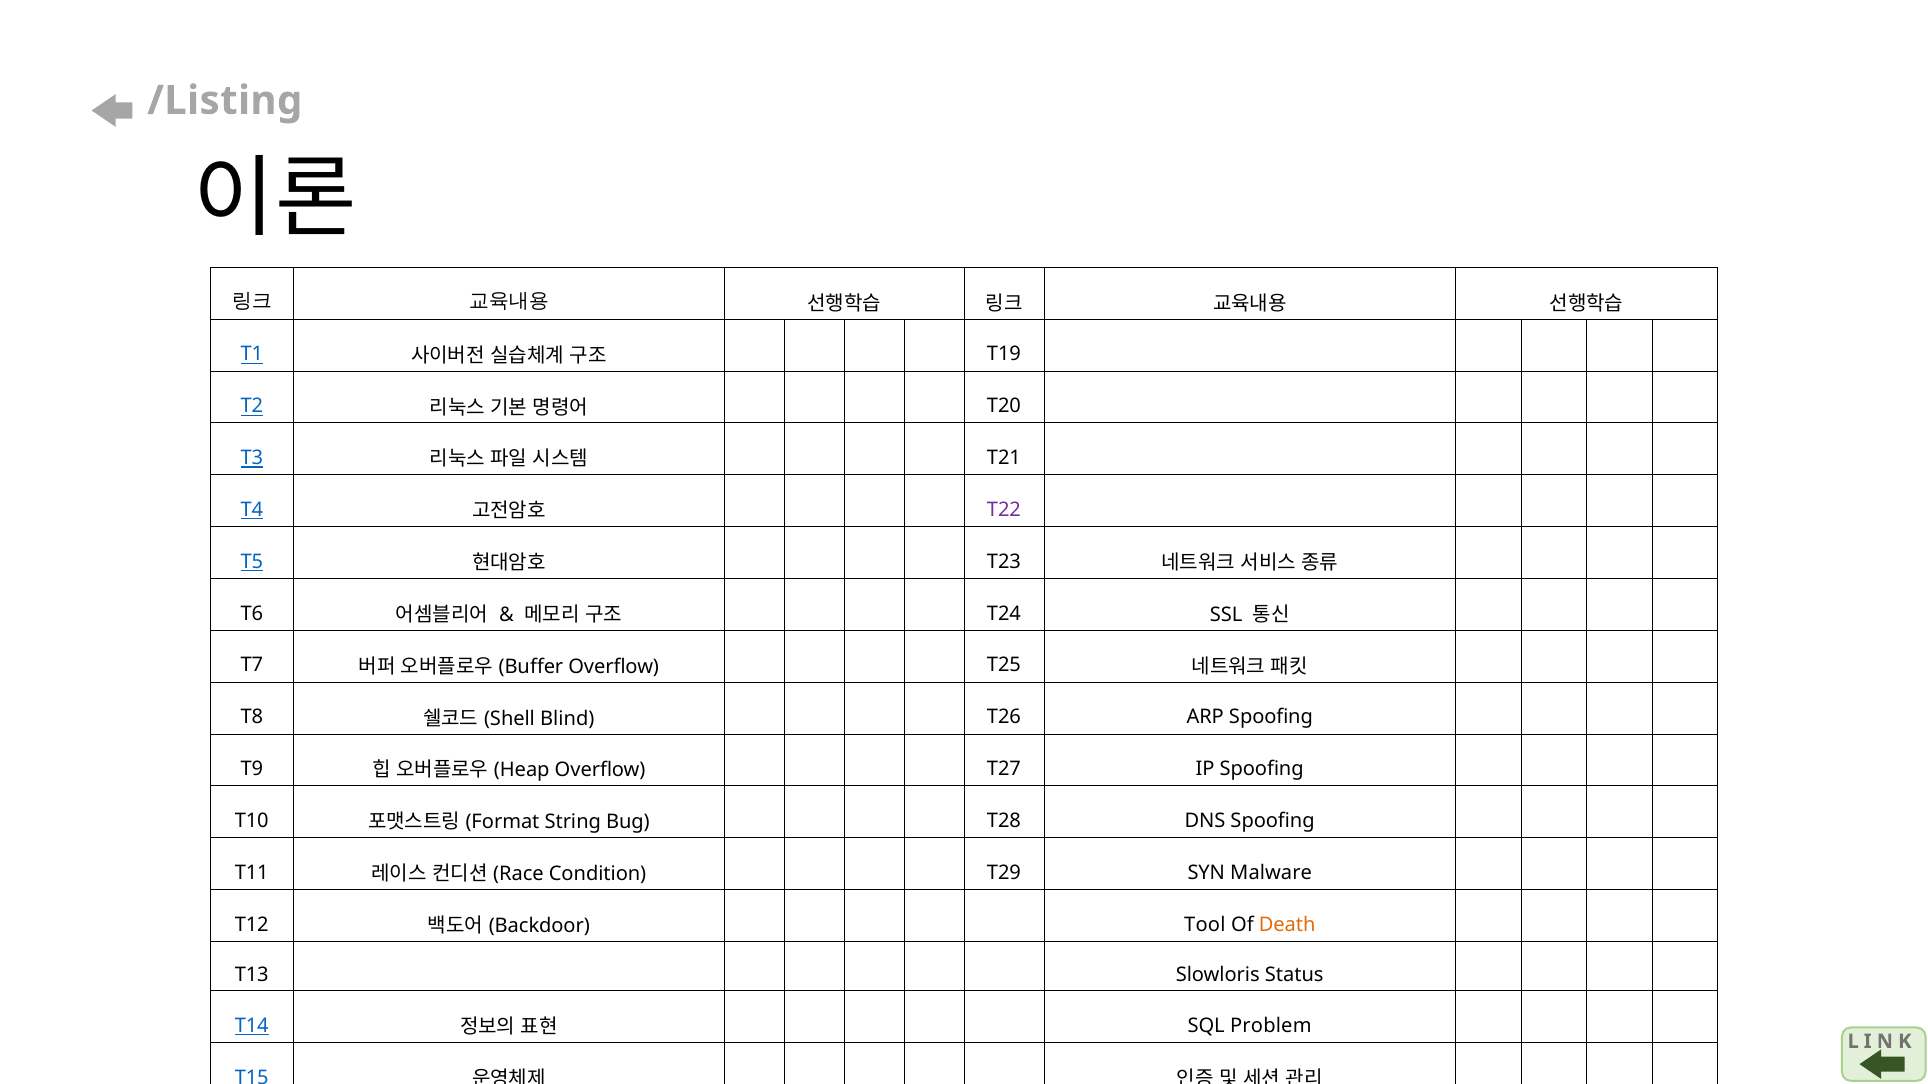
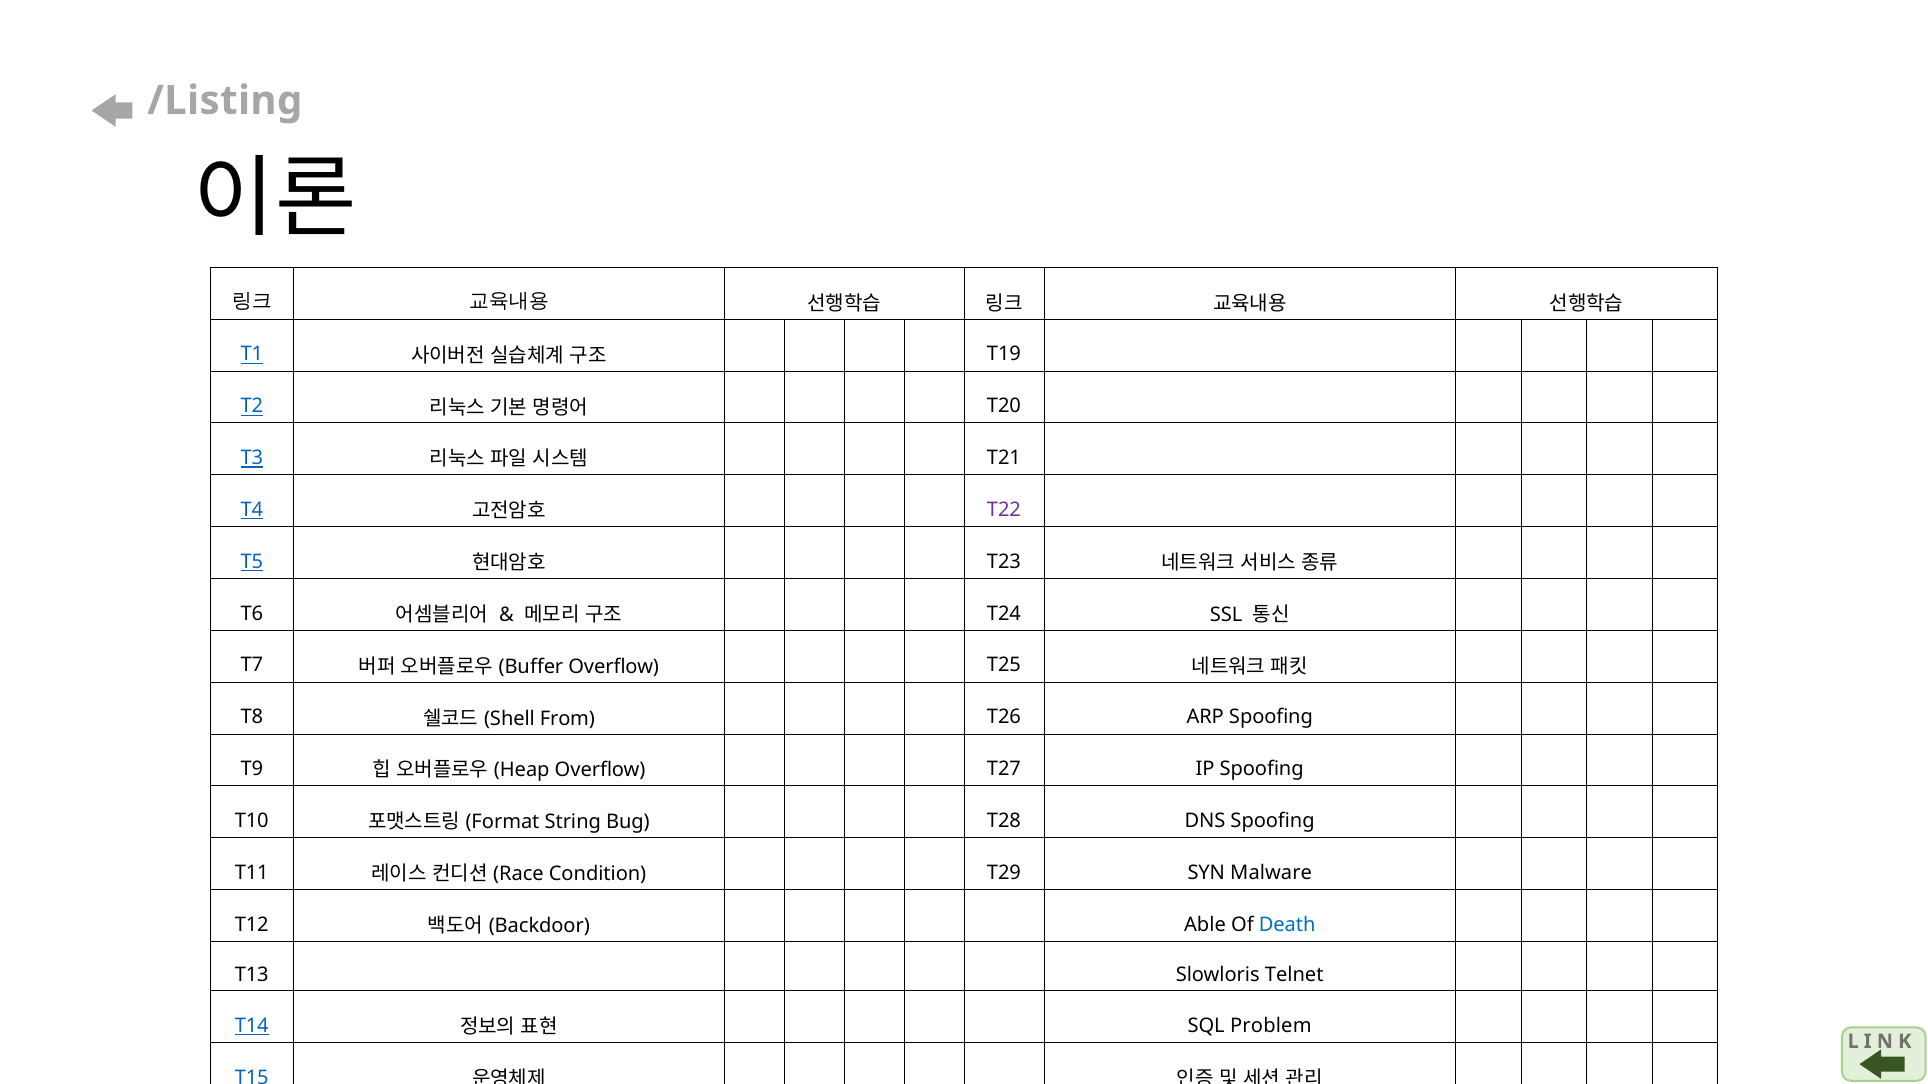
Blind: Blind -> From (567, 719)
Tool: Tool -> Able (1205, 925)
Death colour: orange -> blue (1287, 925)
Status: Status -> Telnet (1294, 976)
